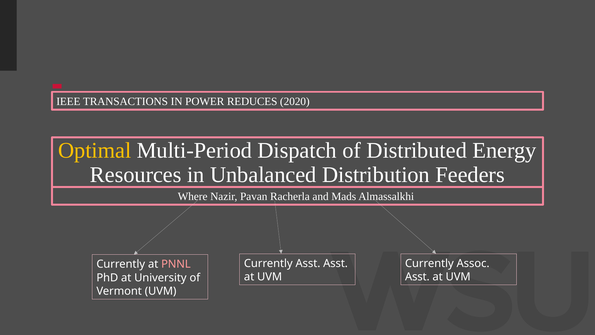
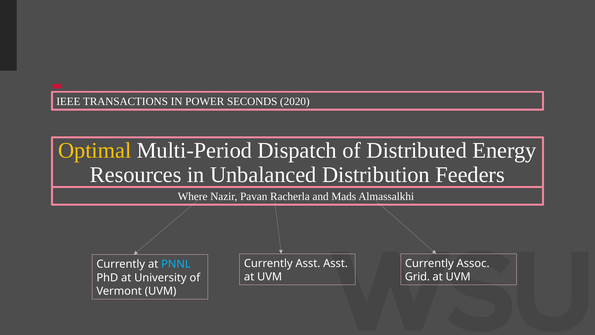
REDUCES: REDUCES -> SECONDS (252, 101)
PNNL colour: pink -> light blue (176, 264)
Asst: Asst -> Grid (417, 276)
